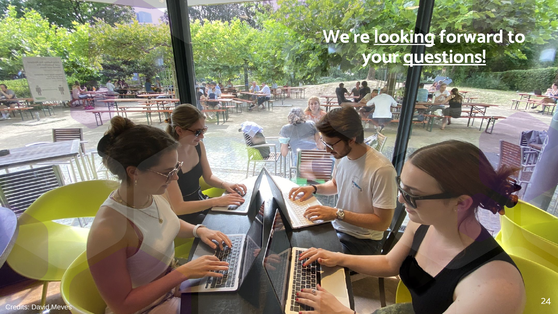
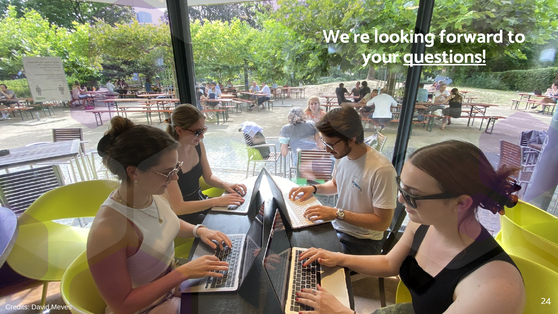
looking underline: present -> none (404, 37)
